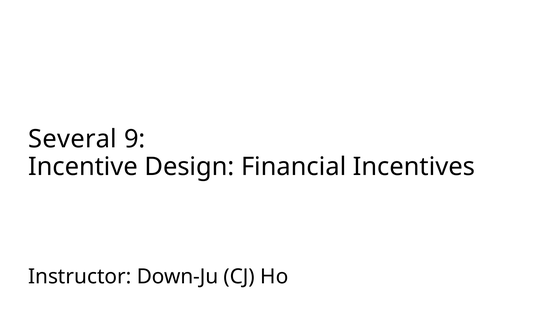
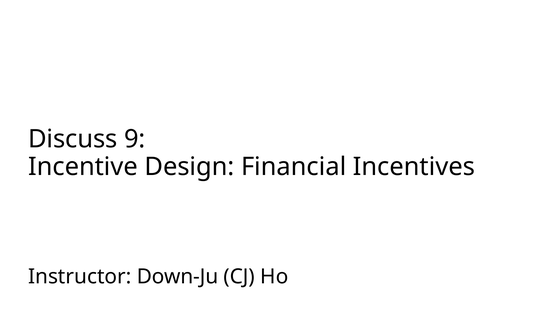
Several: Several -> Discuss (73, 139)
